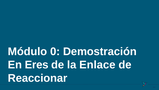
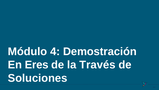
0: 0 -> 4 (55, 51)
Enlace: Enlace -> Través (97, 64)
Reaccionar: Reaccionar -> Soluciones (38, 78)
